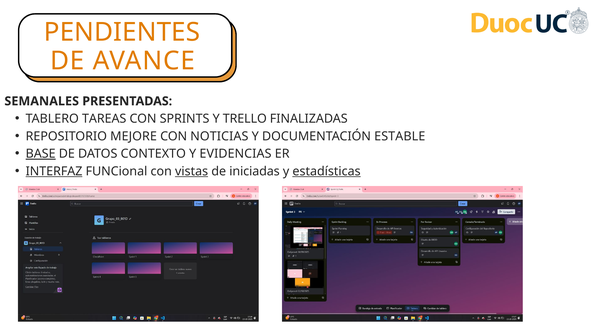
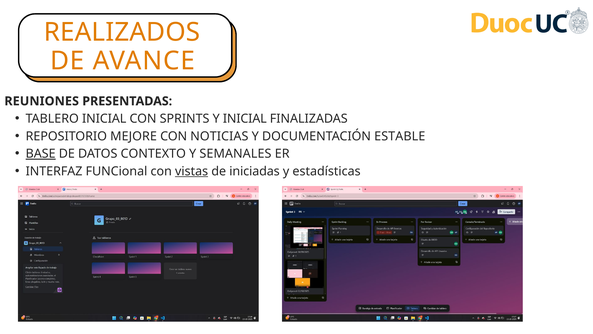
PENDIENTES: PENDIENTES -> REALIZADOS (122, 32)
SEMANALES: SEMANALES -> REUNIONES (42, 101)
TABLERO TAREAS: TAREAS -> INICIAL (104, 119)
Y TRELLO: TRELLO -> INICIAL (245, 119)
EVIDENCIAS: EVIDENCIAS -> SEMANALES (235, 154)
INTERFAZ underline: present -> none (54, 171)
estadísticas underline: present -> none (327, 171)
